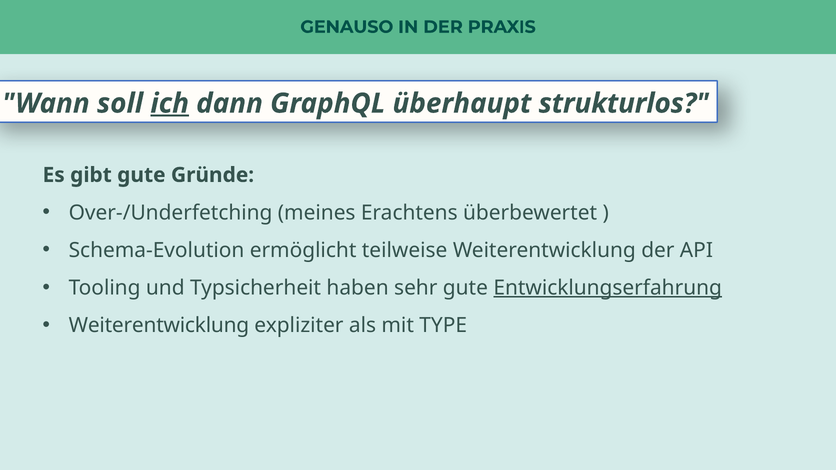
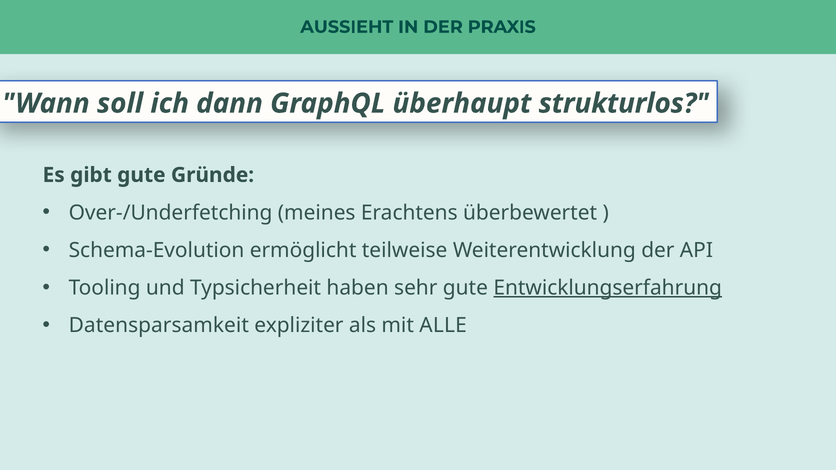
GENAUSO: GENAUSO -> AUSSIEHT (347, 27)
ich underline: present -> none (170, 103)
Weiterentwicklung: Weiterentwicklung -> Datensparsamkeit (159, 326)
TYPE: TYPE -> ALLE (443, 326)
